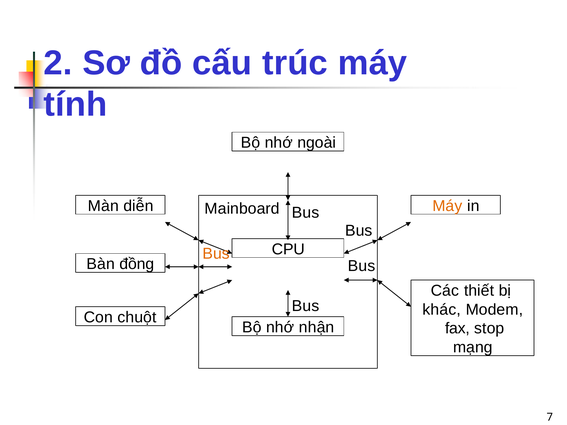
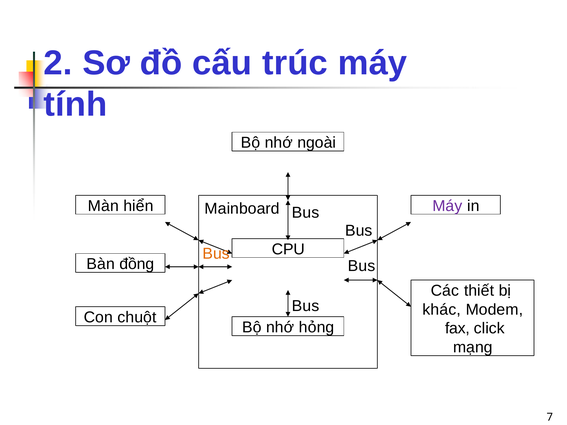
diễn: diễn -> hiển (138, 206)
Máy colour: orange -> purple (447, 206)
nhận: nhận -> hỏng (317, 327)
stop: stop -> click (489, 329)
